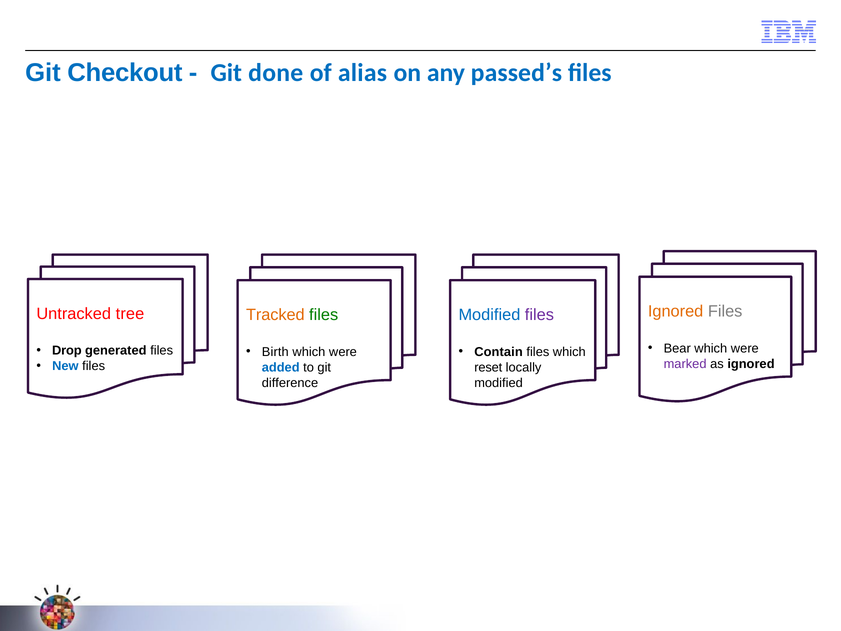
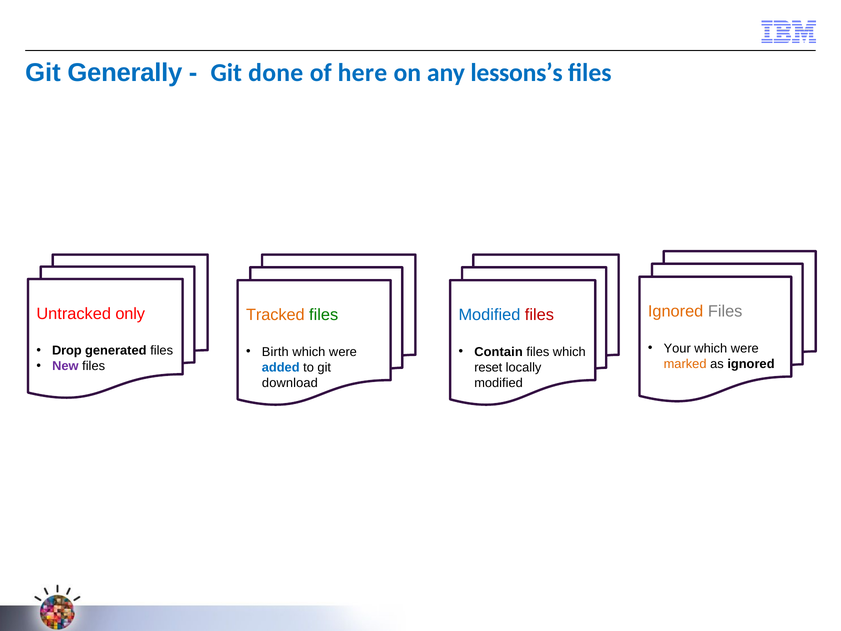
Checkout: Checkout -> Generally (125, 73)
alias: alias -> here (362, 73)
passed’s: passed’s -> lessons’s (517, 73)
tree: tree -> only (130, 314)
files colour: purple -> red (539, 315)
Bear: Bear -> Your (677, 348)
marked colour: purple -> orange (685, 364)
New colour: blue -> purple (65, 366)
difference: difference -> download (290, 383)
